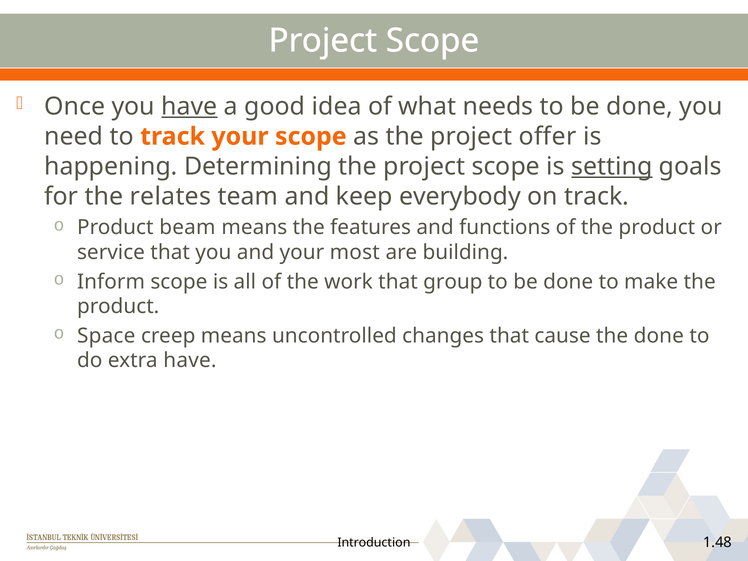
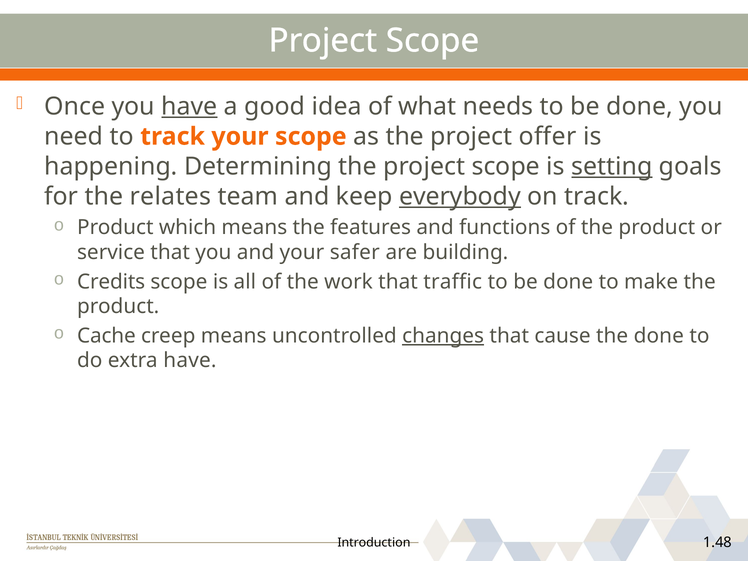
everybody underline: none -> present (460, 196)
beam: beam -> which (188, 228)
most: most -> safer (355, 253)
Inform: Inform -> Credits (111, 282)
group: group -> traffic (453, 282)
Space: Space -> Cache (106, 336)
changes underline: none -> present (443, 336)
